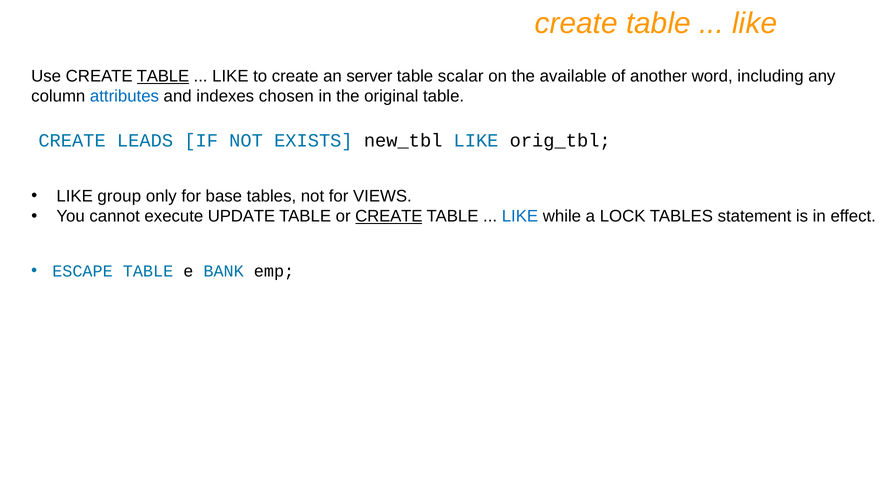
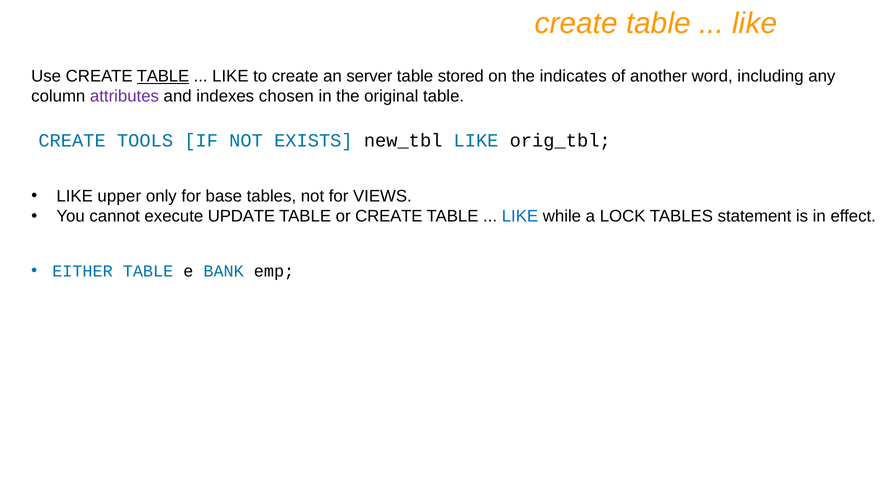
scalar: scalar -> stored (461, 76)
available: available -> indicates (573, 76)
attributes colour: blue -> purple (125, 96)
LEADS: LEADS -> TOOLS (145, 141)
group: group -> upper (119, 196)
CREATE underline: present -> none (389, 216)
ESCAPE: ESCAPE -> EITHER (82, 271)
